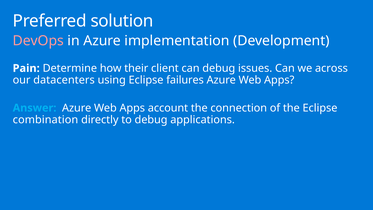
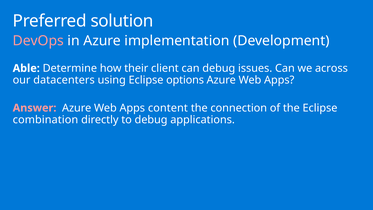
Pain: Pain -> Able (26, 68)
failures: failures -> options (185, 80)
Answer colour: light blue -> pink (35, 108)
account: account -> content (168, 108)
